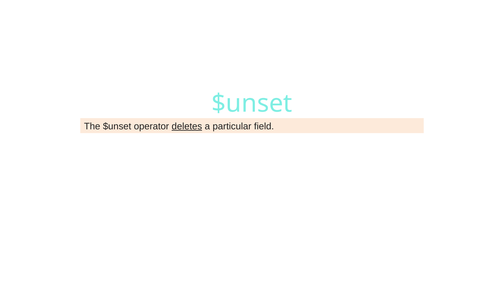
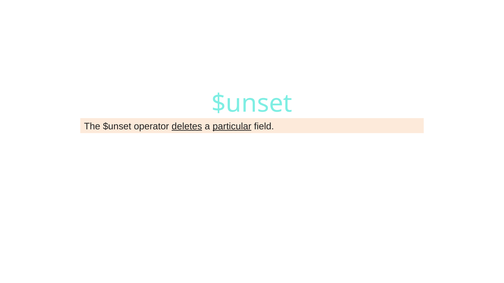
particular underline: none -> present (232, 127)
